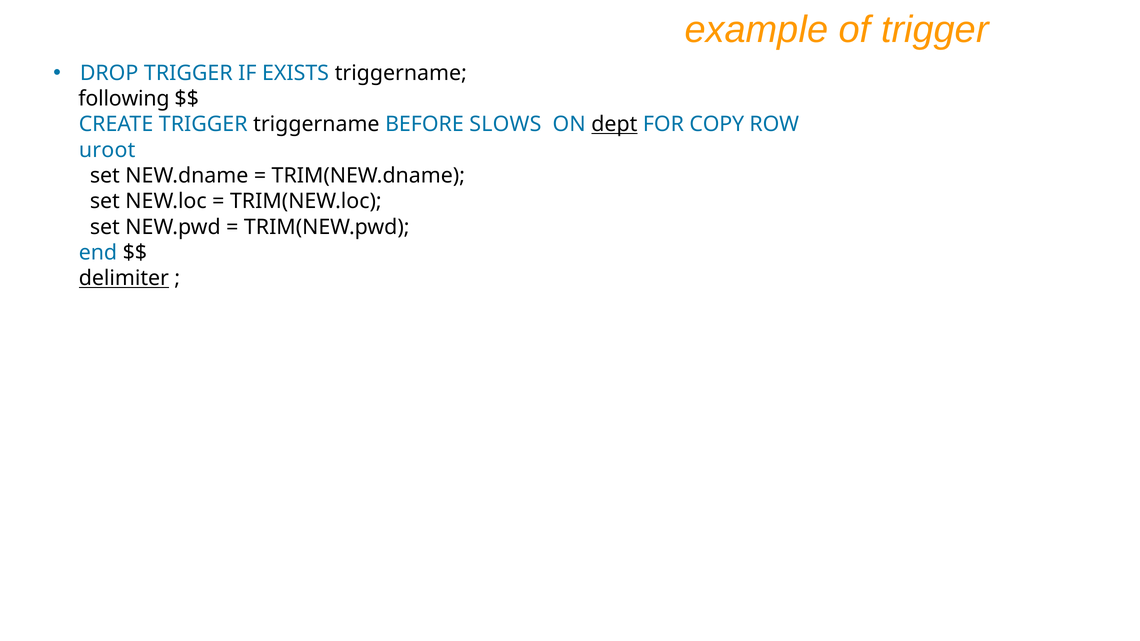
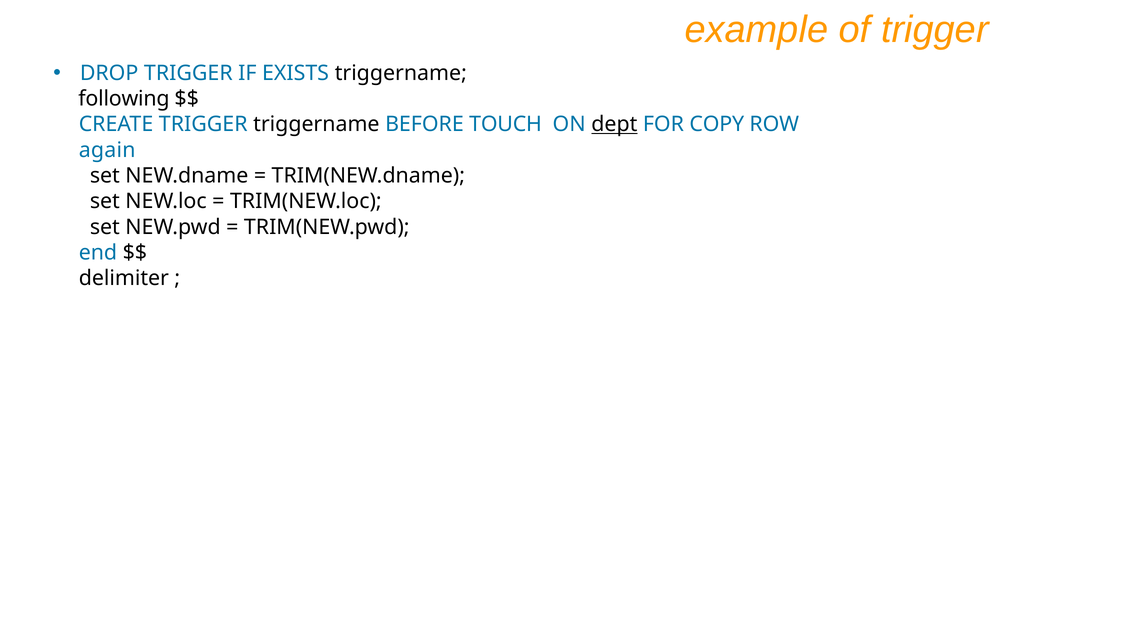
SLOWS: SLOWS -> TOUCH (506, 124)
uroot: uroot -> again (107, 150)
delimiter underline: present -> none (124, 278)
